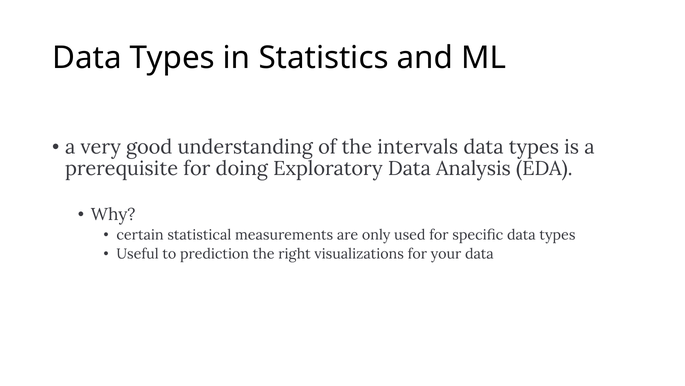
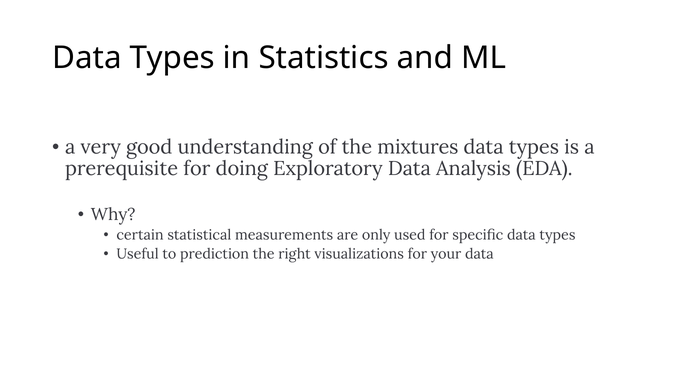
intervals: intervals -> mixtures (418, 147)
